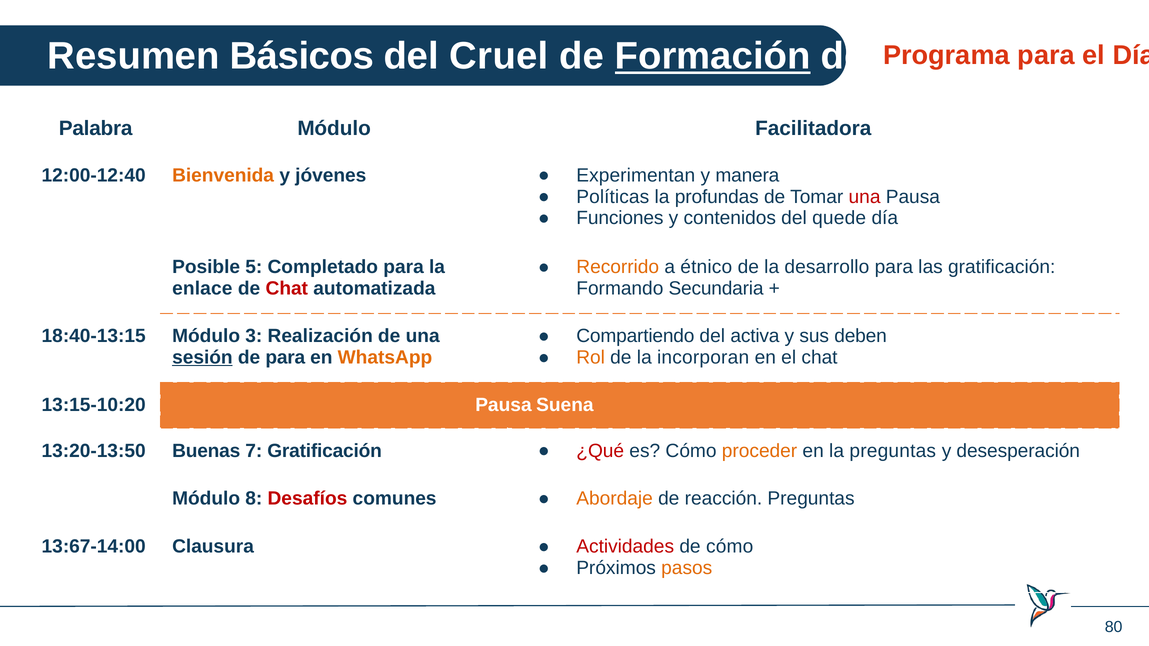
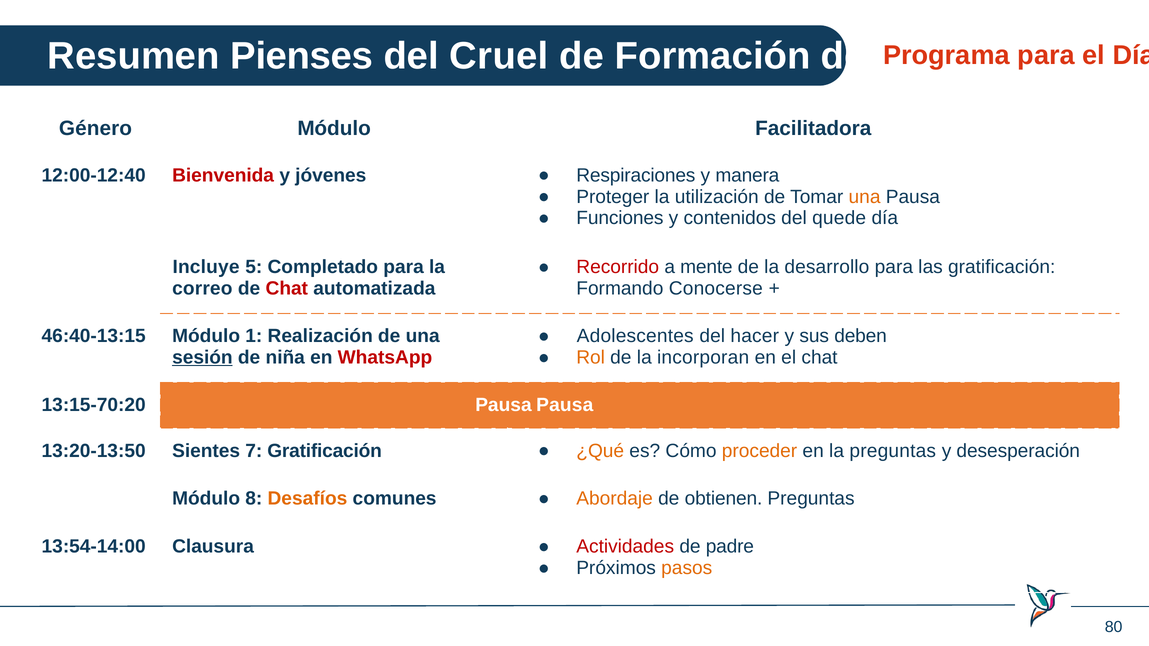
Básicos: Básicos -> Pienses (302, 56)
Formación underline: present -> none (713, 56)
Palabra: Palabra -> Género (95, 128)
Bienvenida colour: orange -> red (223, 175)
Experimentan: Experimentan -> Respiraciones (636, 175)
Políticas: Políticas -> Proteger (613, 197)
profundas: profundas -> utilización (717, 197)
una colour: red -> orange (865, 197)
Recorrido colour: orange -> red (618, 267)
étnico: étnico -> mente (706, 267)
Posible: Posible -> Incluye (206, 267)
enlace: enlace -> correo (202, 289)
Secundaria: Secundaria -> Conocerse (716, 289)
18:40-13:15: 18:40-13:15 -> 46:40-13:15 (94, 336)
3: 3 -> 1 (254, 336)
Compartiendo: Compartiendo -> Adolescentes (635, 336)
activa: activa -> hacer (755, 336)
de para: para -> niña (285, 358)
WhatsApp colour: orange -> red (385, 358)
13:15-10:20: 13:15-10:20 -> 13:15-70:20 (94, 405)
Pausa Suena: Suena -> Pausa (565, 405)
Buenas: Buenas -> Sientes (206, 451)
¿Qué colour: red -> orange (600, 451)
Desafíos colour: red -> orange (307, 499)
reacción: reacción -> obtienen (724, 499)
13:67-14:00: 13:67-14:00 -> 13:54-14:00 (94, 547)
de cómo: cómo -> padre (730, 547)
